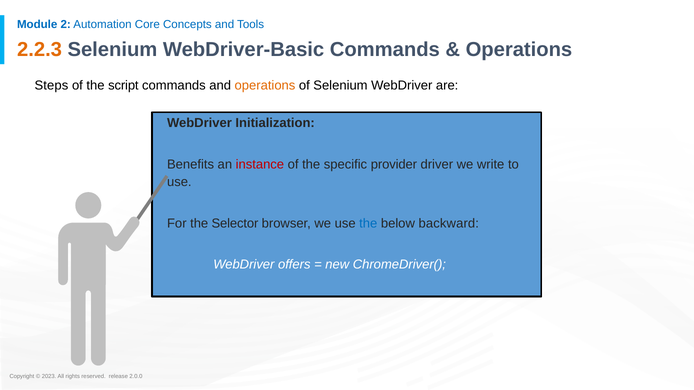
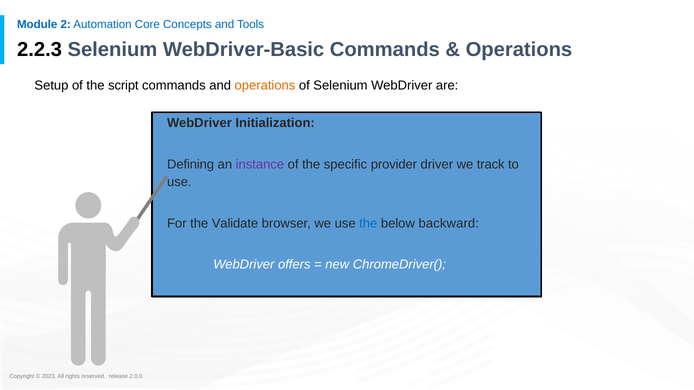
2.2.3 colour: orange -> black (40, 49)
Steps: Steps -> Setup (51, 86)
Benefits: Benefits -> Defining (191, 164)
instance colour: red -> purple (260, 164)
write: write -> track (491, 164)
Selector: Selector -> Validate (235, 223)
